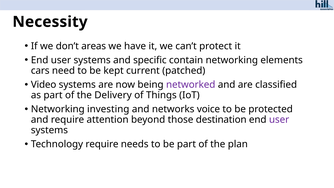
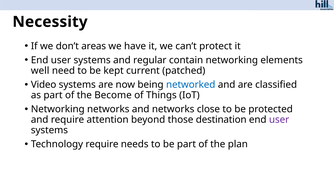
specific: specific -> regular (150, 60)
cars: cars -> well (40, 71)
networked colour: purple -> blue (191, 85)
Delivery: Delivery -> Become (113, 95)
Networking investing: investing -> networks (108, 109)
voice: voice -> close (208, 109)
